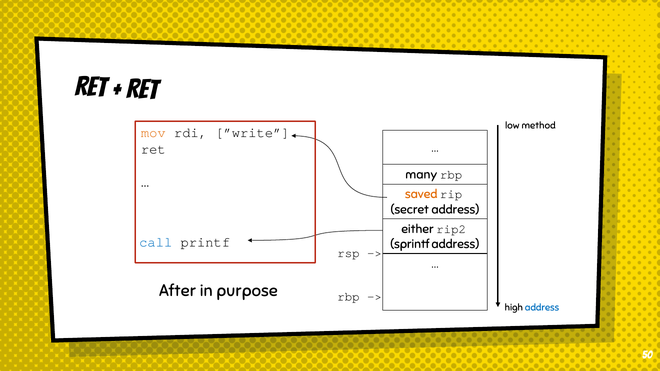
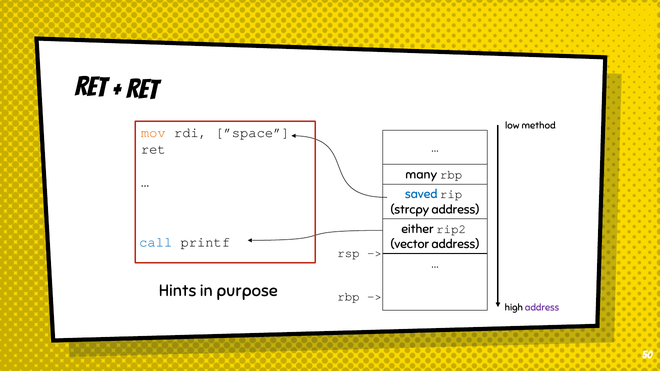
”write: ”write -> ”space (253, 133)
saved colour: orange -> blue (421, 194)
secret: secret -> strcpy (410, 210)
sprintf: sprintf -> vector (410, 244)
After: After -> Hints (178, 291)
address colour: blue -> purple (542, 308)
